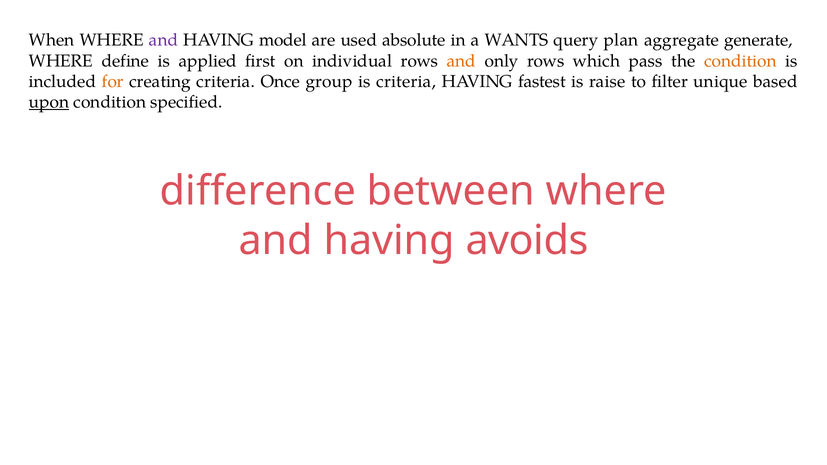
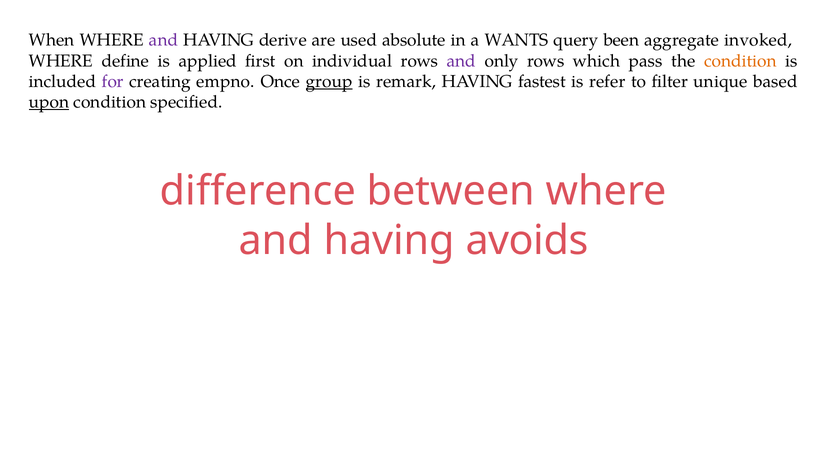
model: model -> derive (283, 40)
plan: plan -> been (621, 40)
generate: generate -> invoked (758, 40)
and colour: orange -> purple (461, 61)
for colour: orange -> purple (113, 82)
creating criteria: criteria -> empno (226, 82)
group underline: none -> present (329, 82)
is criteria: criteria -> remark (406, 82)
raise: raise -> refer (607, 82)
